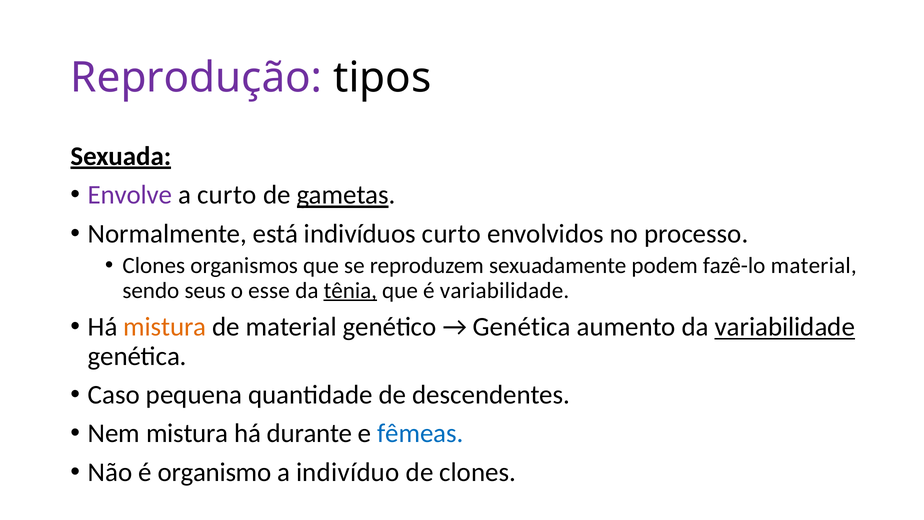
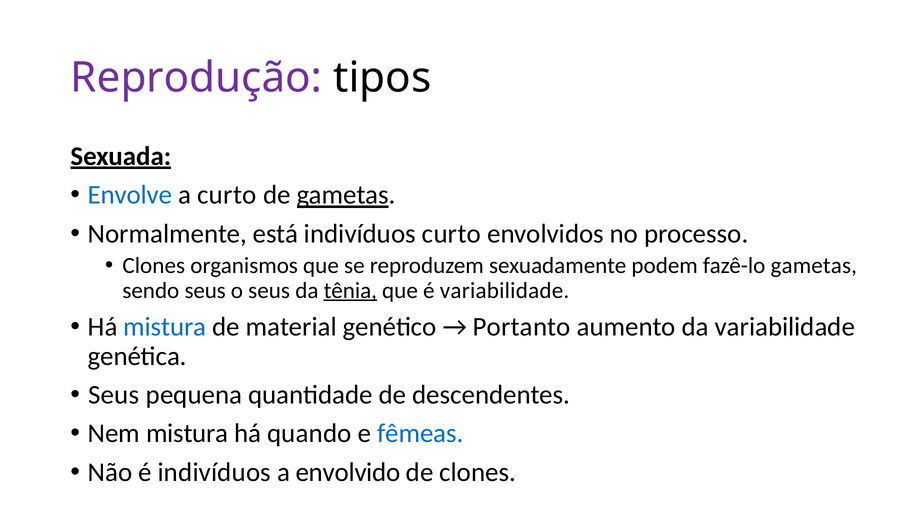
Envolve colour: purple -> blue (130, 195)
fazê-lo material: material -> gametas (814, 265)
o esse: esse -> seus (269, 290)
mistura colour: orange -> blue (165, 327)
Genética: Genética -> Portanto (522, 327)
variabilidade underline: present -> none (785, 327)
Caso: Caso -> Seus (114, 395)
durante: durante -> quando (309, 433)
é organismo: organismo -> indivíduos (214, 472)
indivíduo: indivíduo -> envolvido (348, 472)
